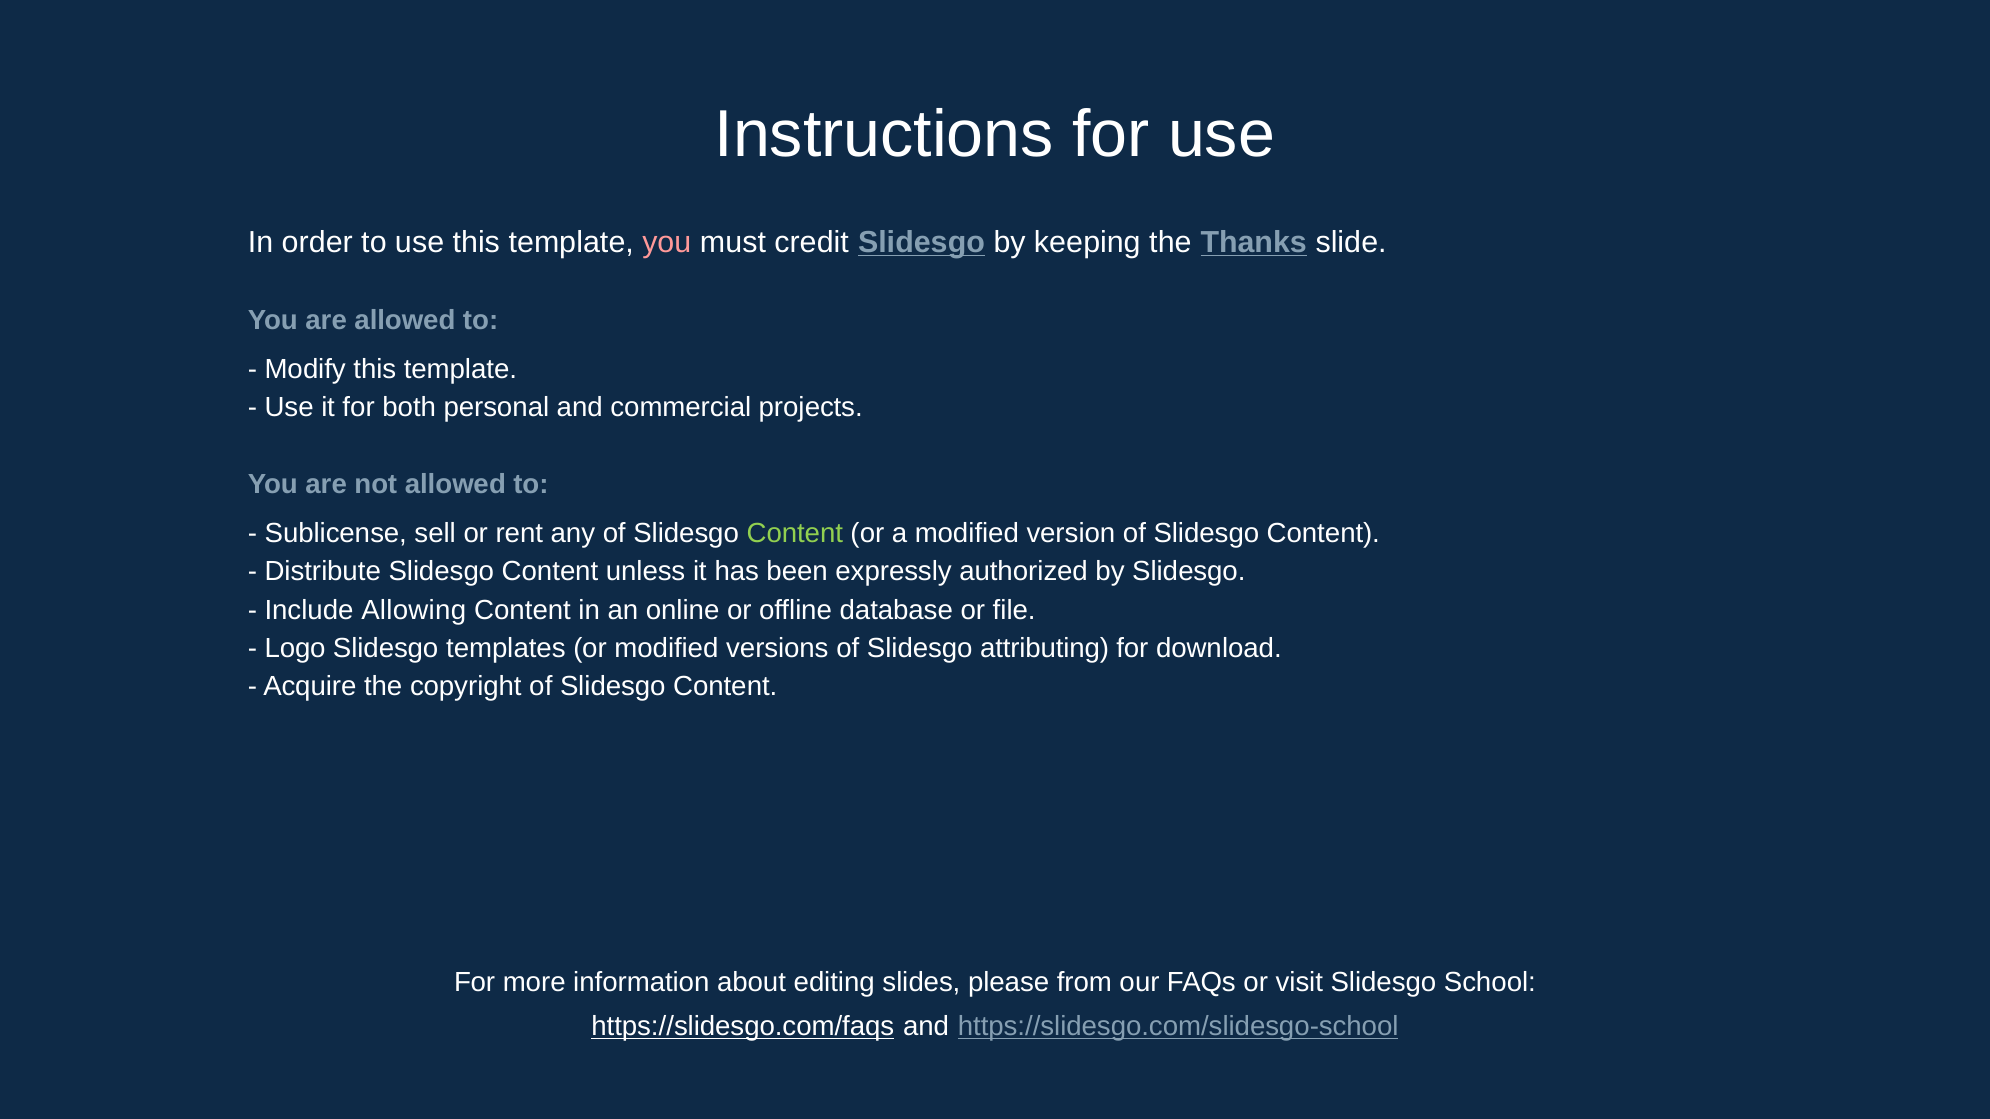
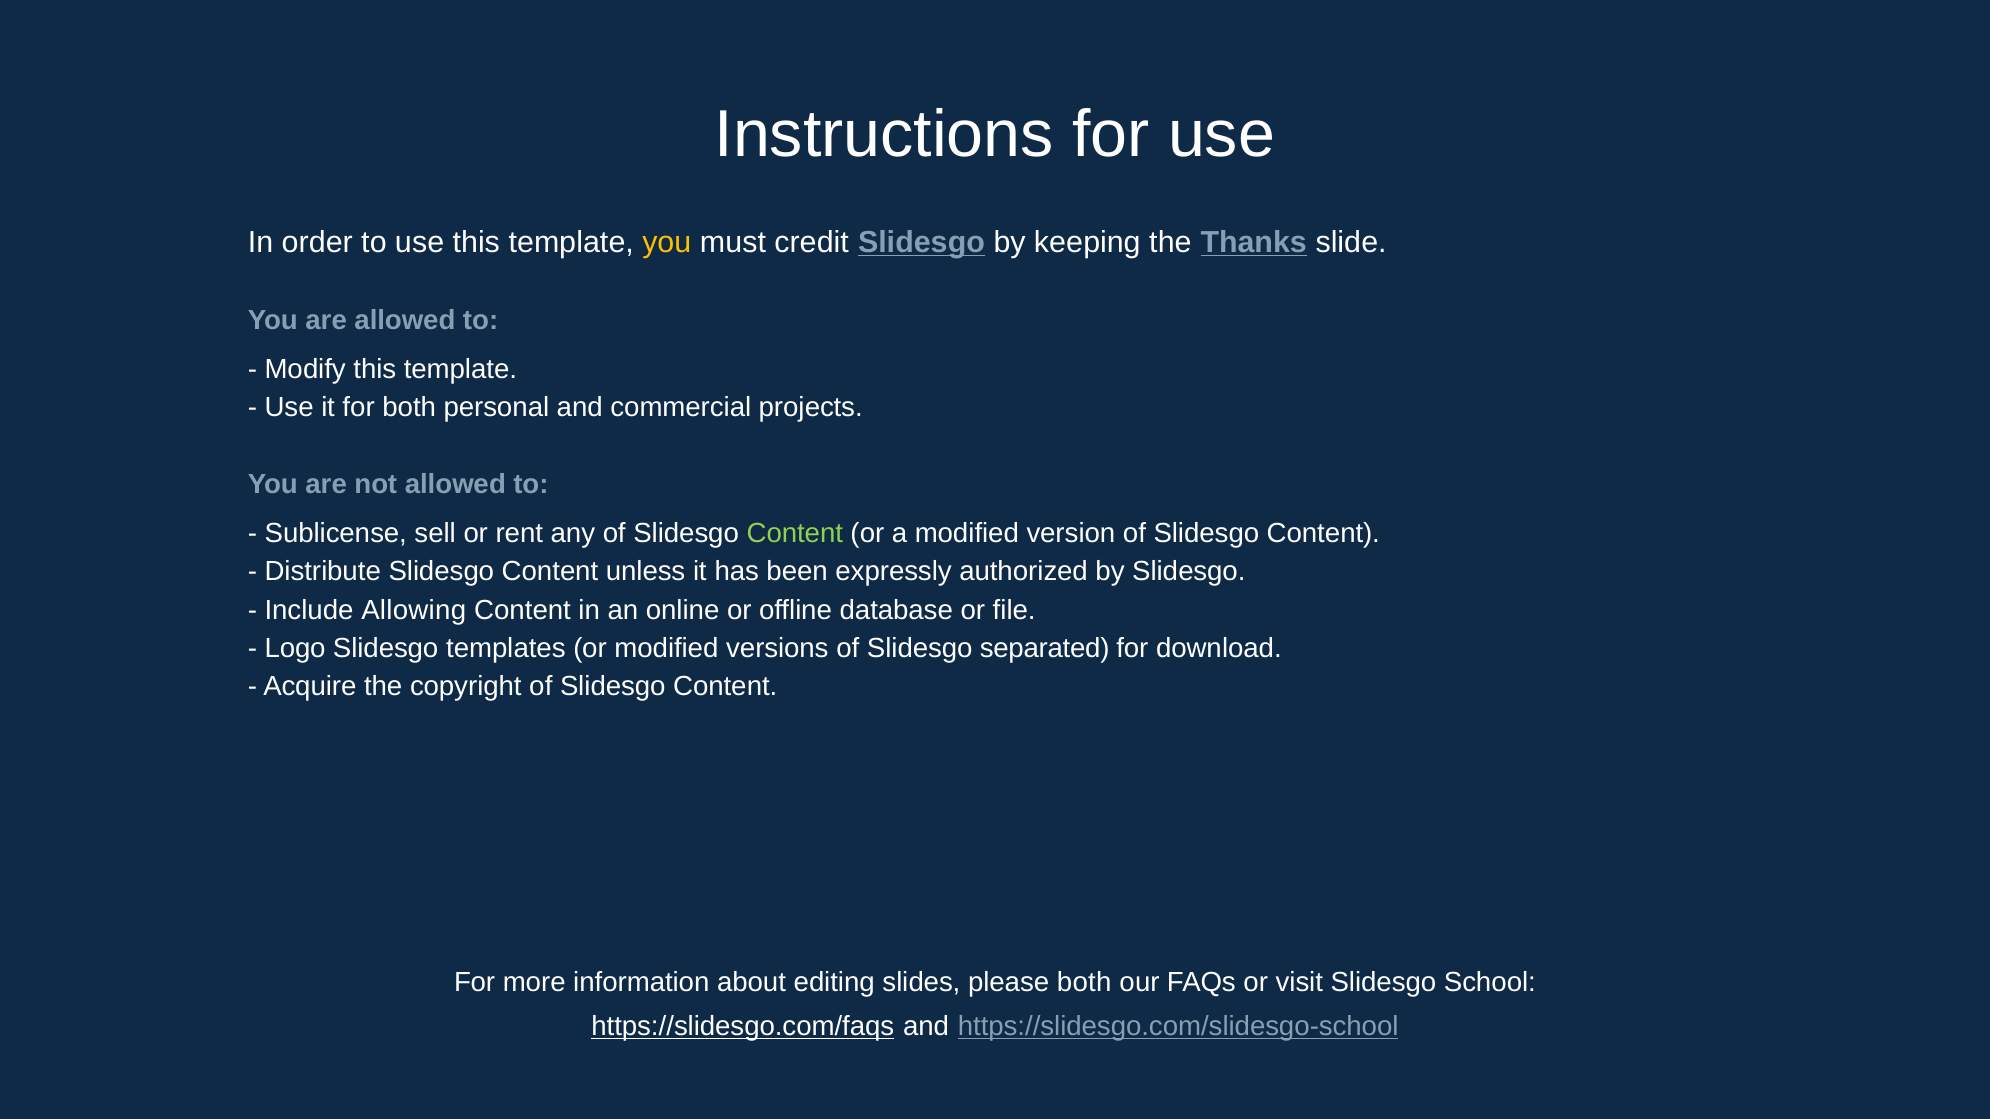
you colour: pink -> yellow (667, 242)
attributing: attributing -> separated (1045, 648)
please from: from -> both (1084, 982)
